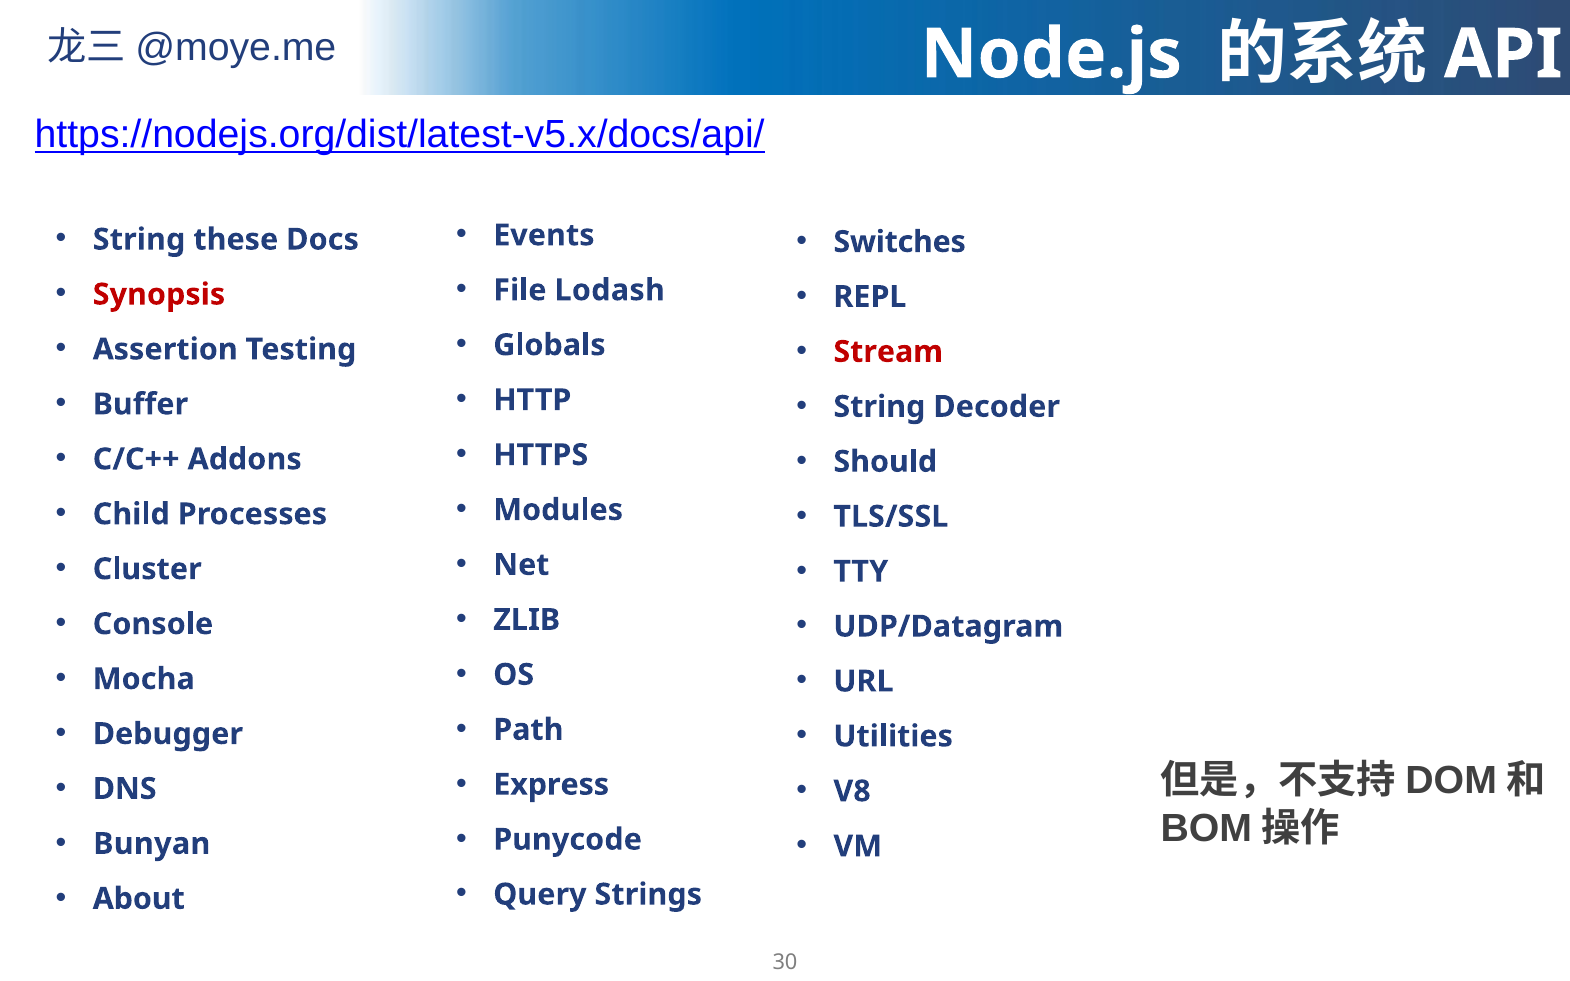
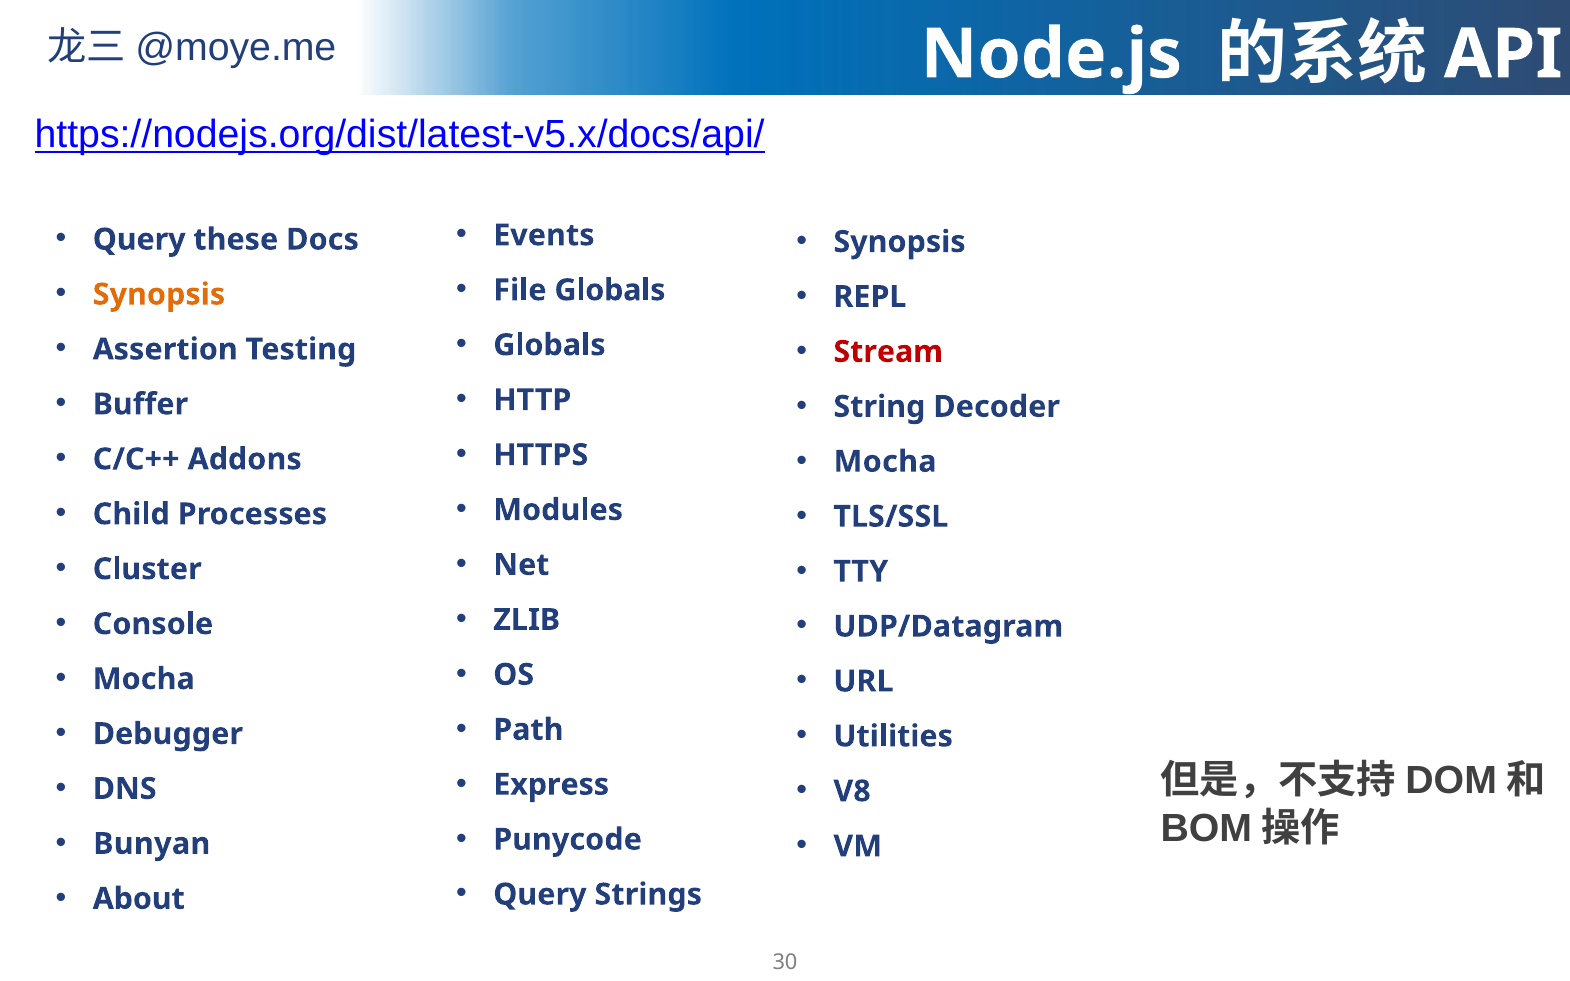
String: String -> Query (139, 240)
Switches: Switches -> Synopsis (900, 242)
File Lodash: Lodash -> Globals (610, 290)
Synopsis colour: red -> orange (159, 295)
Should: Should -> Mocha (885, 462)
